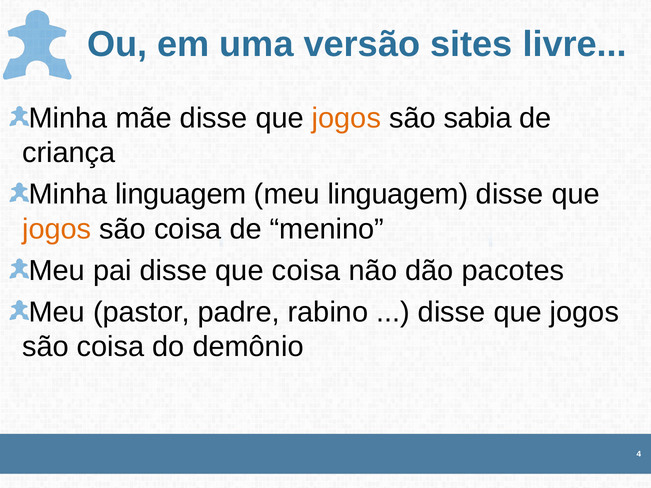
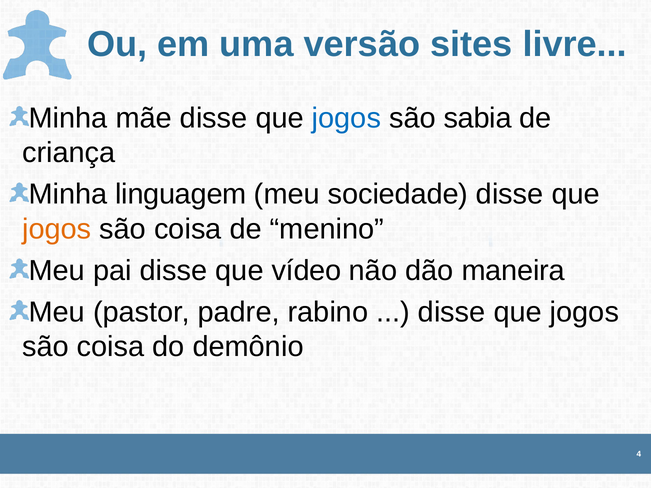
jogos colour: orange -> blue (346, 118)
meu linguagem: linguagem -> sociedade (398, 194)
que coisa: coisa -> vídeo (306, 271)
pacotes: pacotes -> maneira (513, 271)
